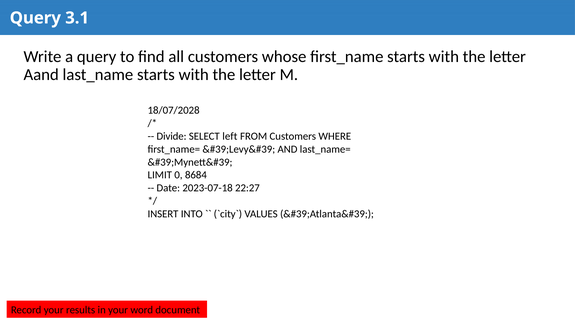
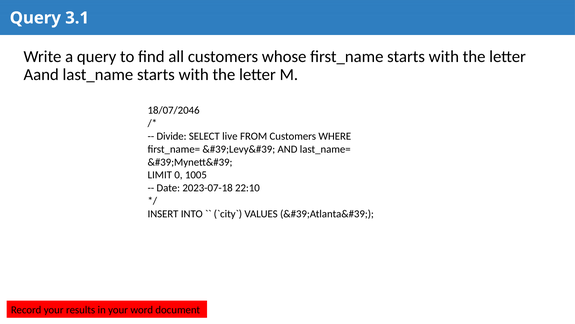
18/07/2028: 18/07/2028 -> 18/07/2046 (174, 110)
left: left -> live (230, 136)
8684: 8684 -> 1005 (196, 175)
22:27: 22:27 -> 22:10 (247, 188)
